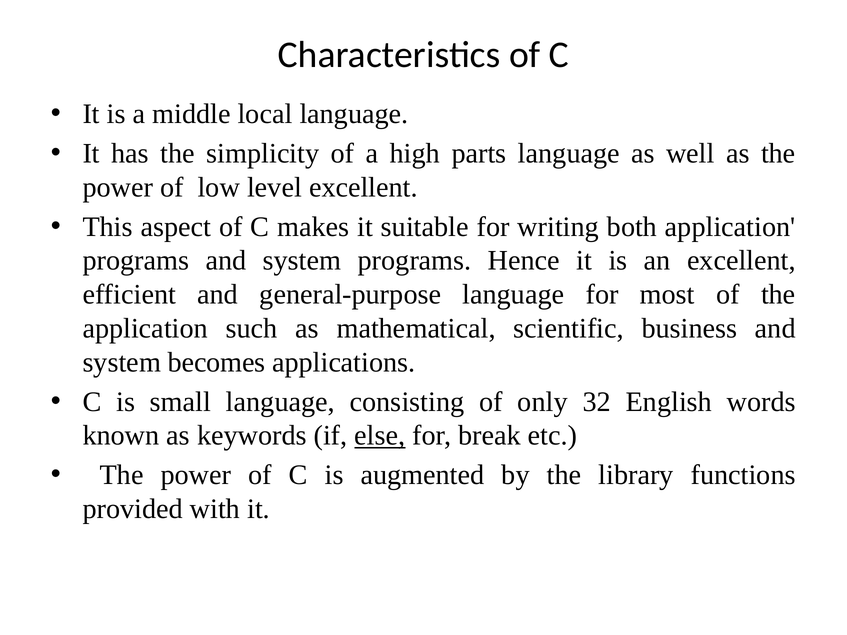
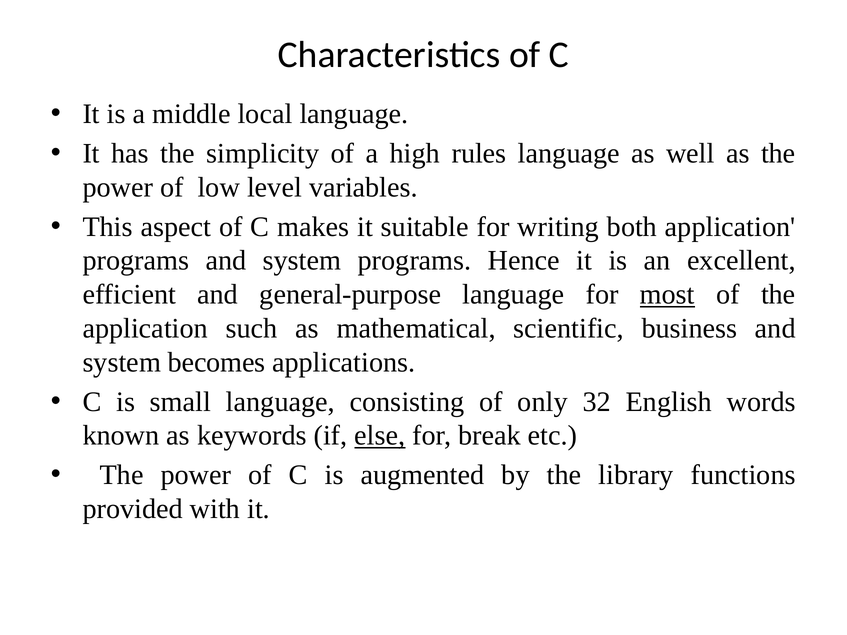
parts: parts -> rules (479, 154)
level excellent: excellent -> variables (363, 187)
most underline: none -> present (667, 295)
